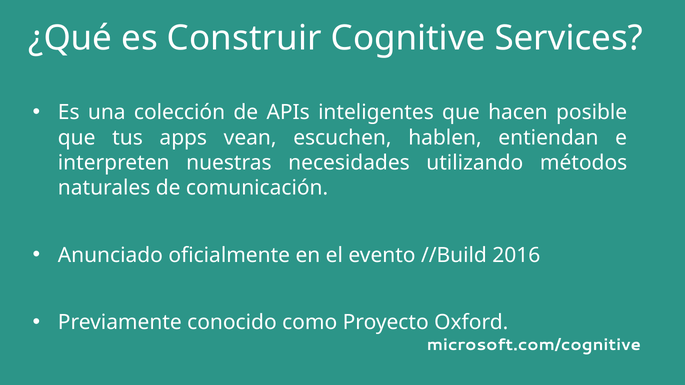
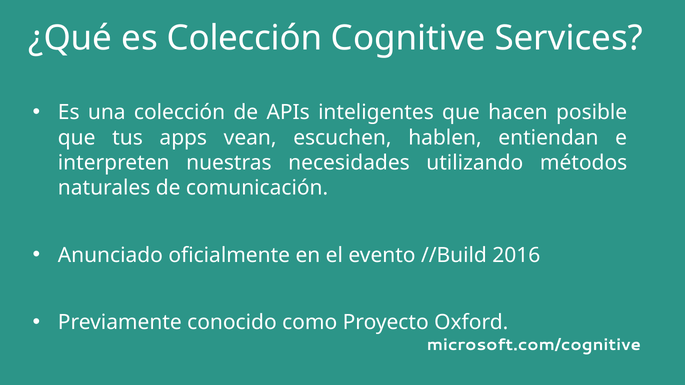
es Construir: Construir -> Colección (245, 38)
